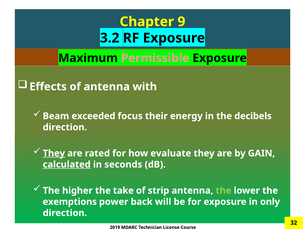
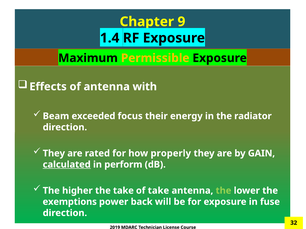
3.2: 3.2 -> 1.4 (110, 38)
Permissible colour: pink -> yellow (155, 58)
decibels: decibels -> radiator (253, 116)
They underline: present -> none (54, 154)
evaluate: evaluate -> properly (171, 154)
seconds: seconds -> perform (123, 165)
of strip: strip -> take (158, 191)
only: only -> fuse (270, 202)
